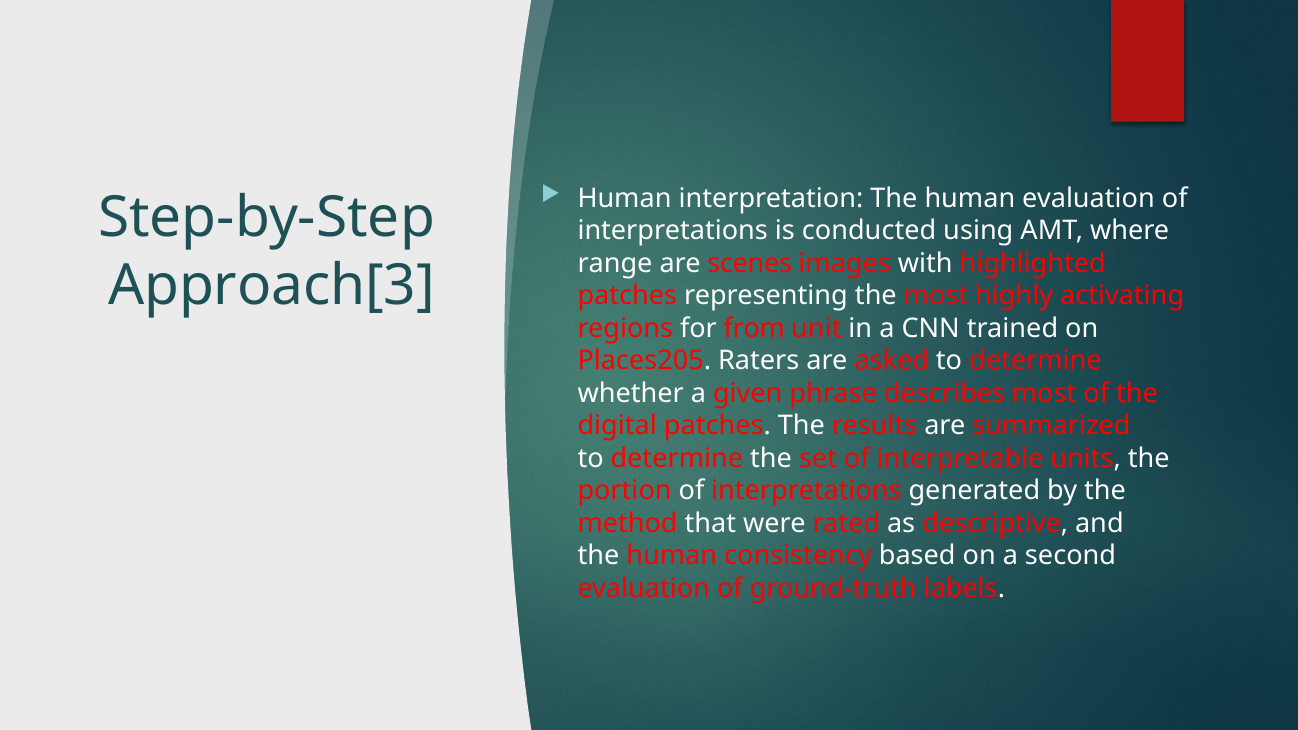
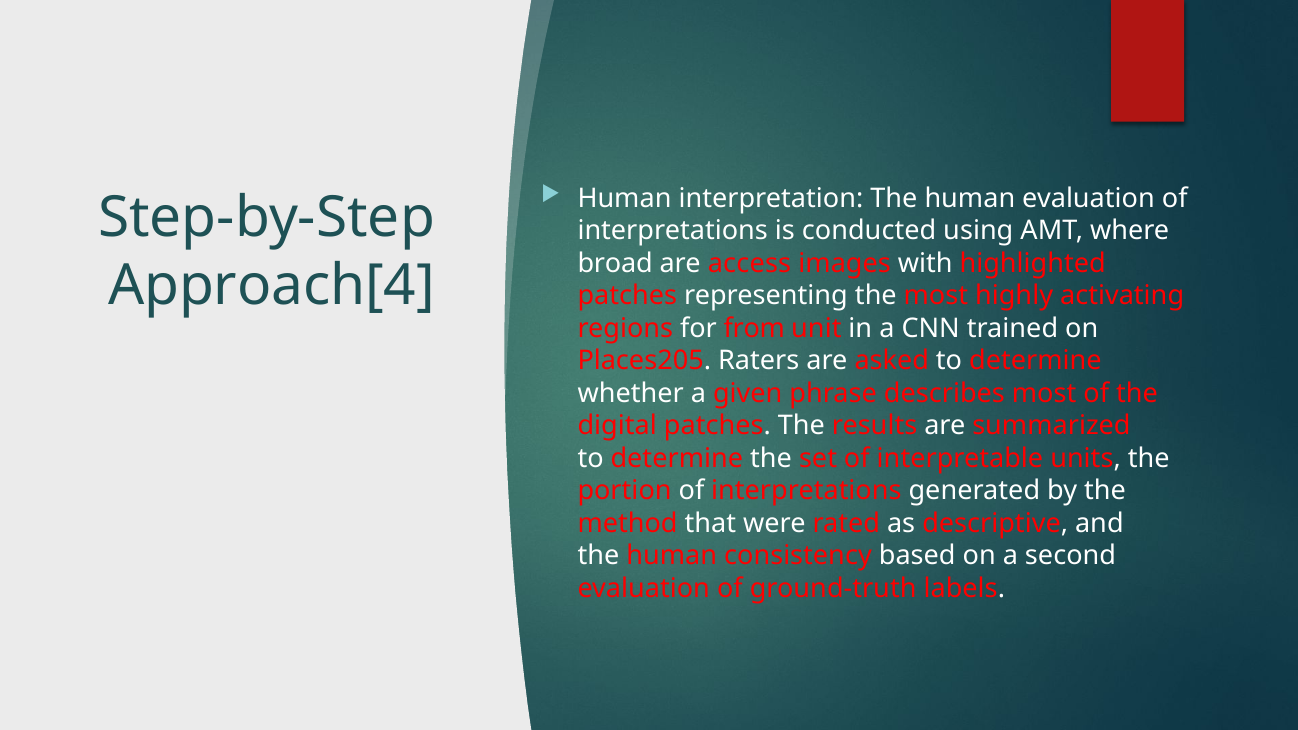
range: range -> broad (615, 263)
scenes: scenes -> access (749, 263)
Approach[3: Approach[3 -> Approach[4 (271, 286)
